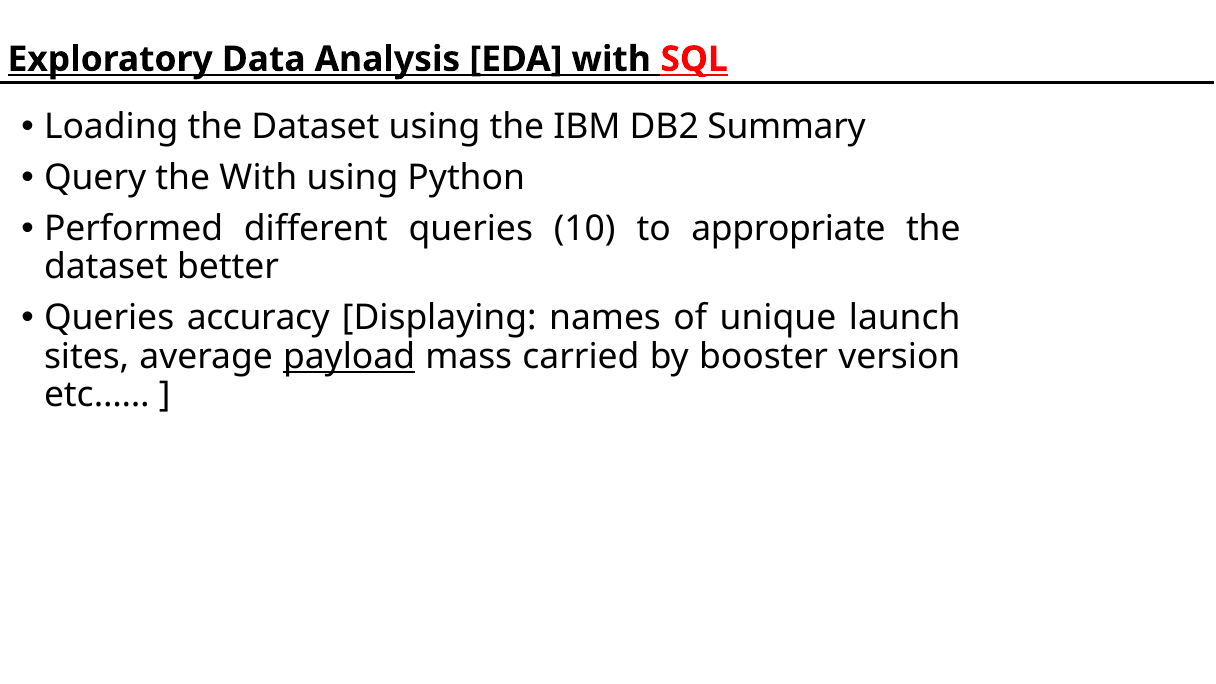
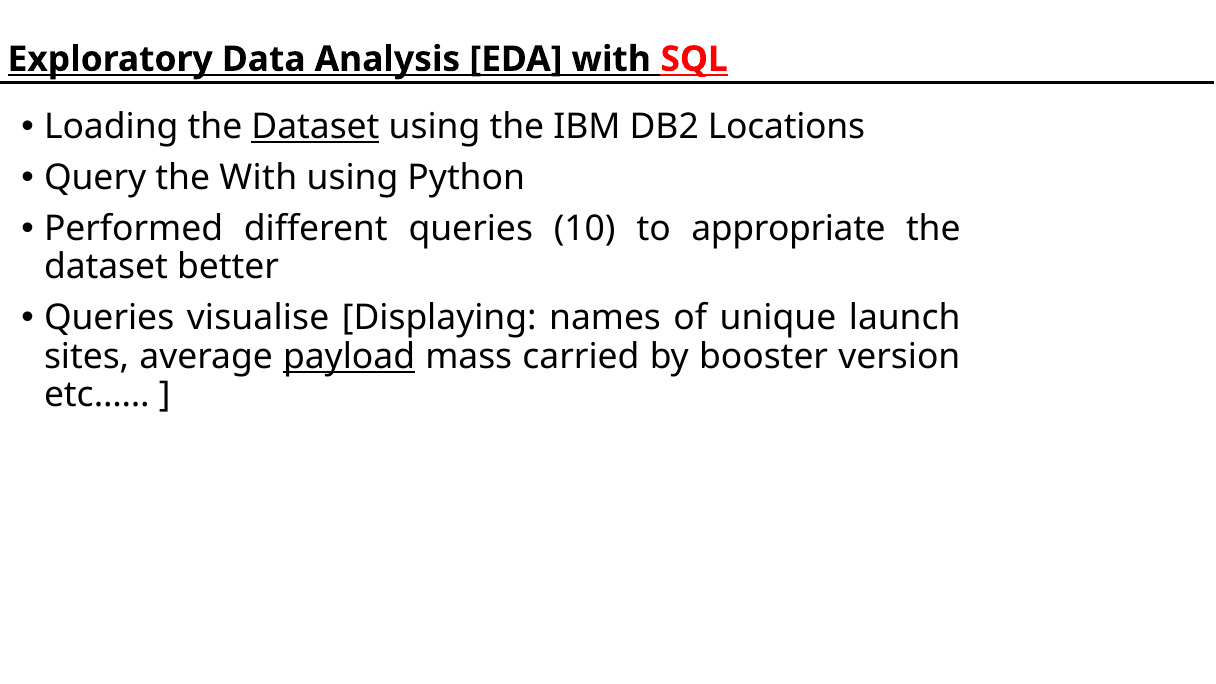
Dataset underline: none -> present (315, 127)
Summary: Summary -> Locations (786, 127)
accuracy: accuracy -> visualise (258, 318)
